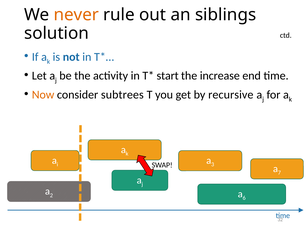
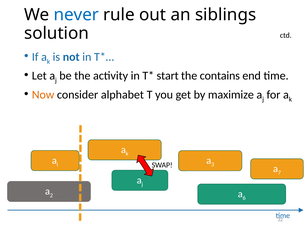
never colour: orange -> blue (76, 15)
increase: increase -> contains (220, 76)
subtrees: subtrees -> alphabet (122, 95)
recursive: recursive -> maximize (231, 95)
